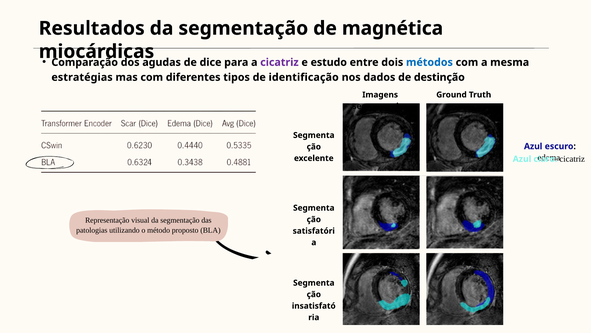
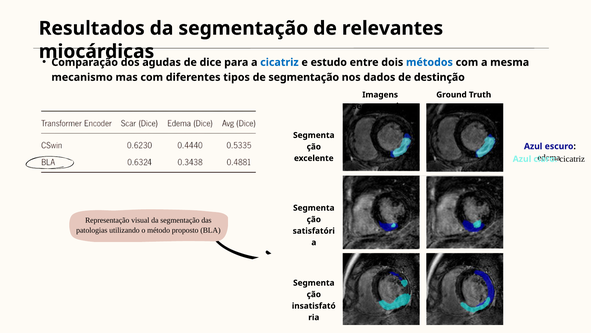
magnética: magnética -> relevantes (393, 28)
cicatriz colour: purple -> blue (279, 62)
estratégias: estratégias -> mecanismo (82, 77)
de identificação: identificação -> segmentação (304, 77)
